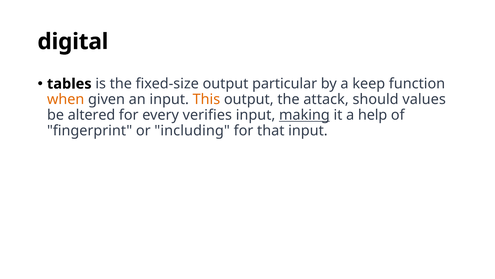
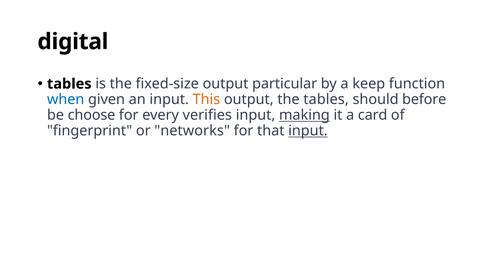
when colour: orange -> blue (66, 99)
the attack: attack -> tables (326, 99)
values: values -> before (424, 99)
altered: altered -> choose (92, 115)
help: help -> card (373, 115)
including: including -> networks (192, 130)
input underline: none -> present (308, 130)
